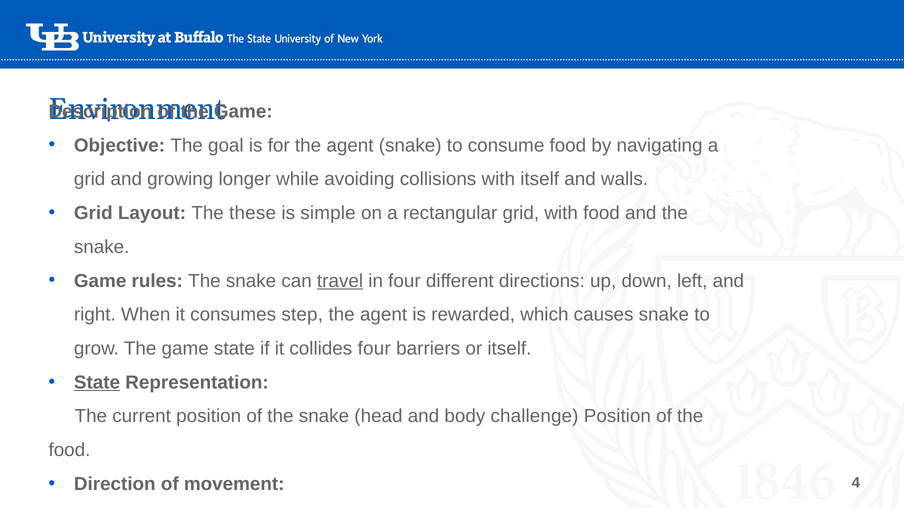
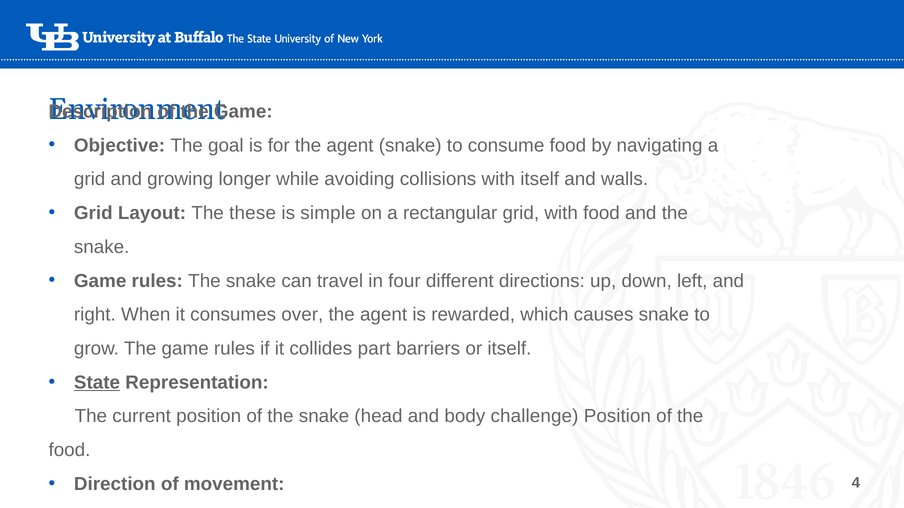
travel underline: present -> none (340, 281)
step: step -> over (302, 315)
The game state: state -> rules (234, 349)
collides four: four -> part (374, 349)
